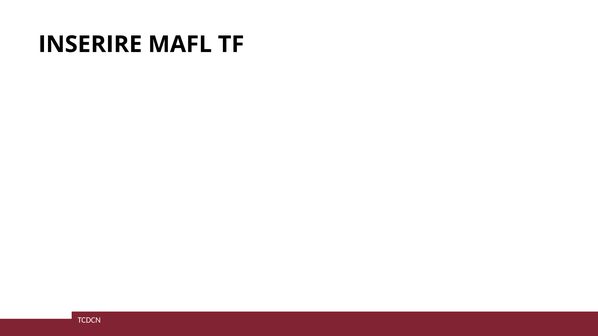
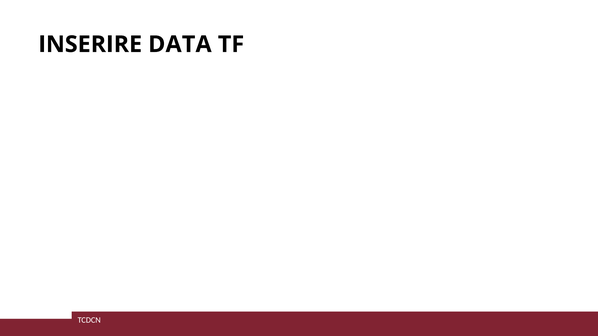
MAFL: MAFL -> DATA (180, 44)
